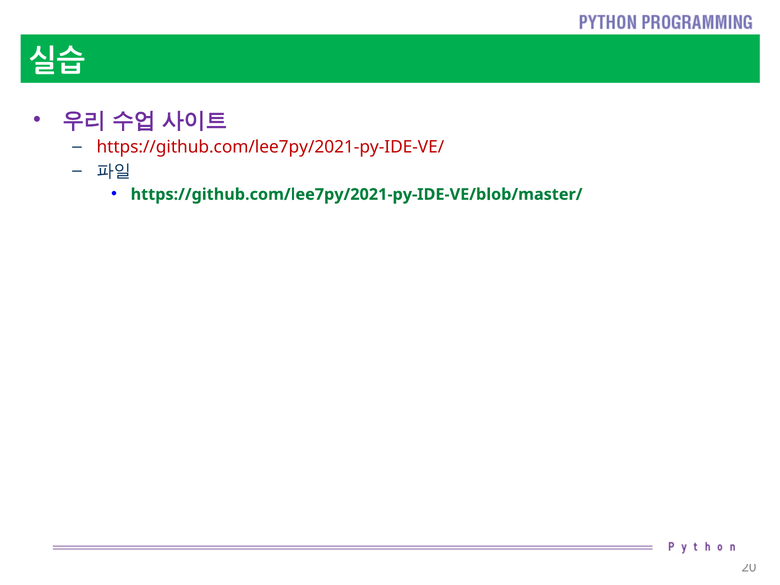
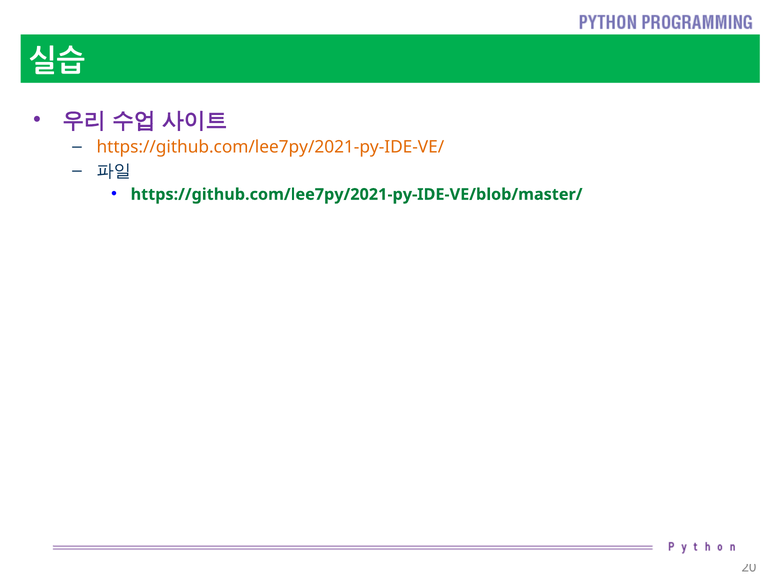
https://github.com/lee7py/2021-py-IDE-VE/ colour: red -> orange (270, 147)
